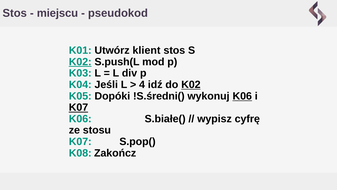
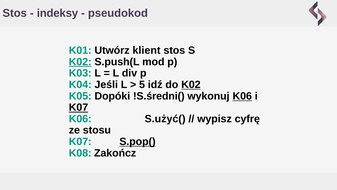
miejscu: miejscu -> indeksy (57, 13)
4: 4 -> 5 (142, 84)
S.białe(: S.białe( -> S.użyć( (165, 119)
S.pop( underline: none -> present (137, 141)
